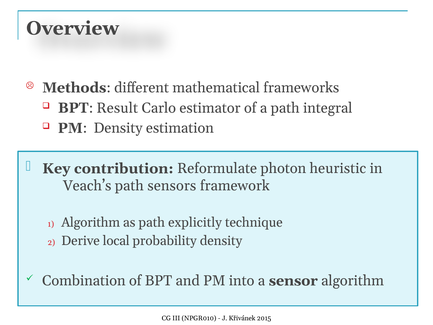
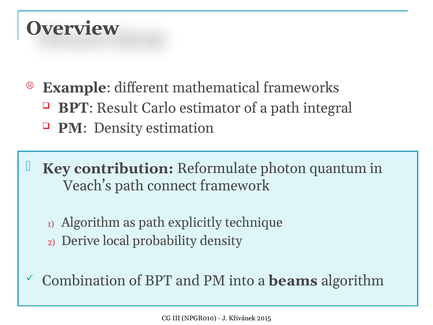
Methods: Methods -> Example (74, 88)
heuristic: heuristic -> quantum (338, 168)
sensors: sensors -> connect (172, 186)
sensor: sensor -> beams (293, 280)
